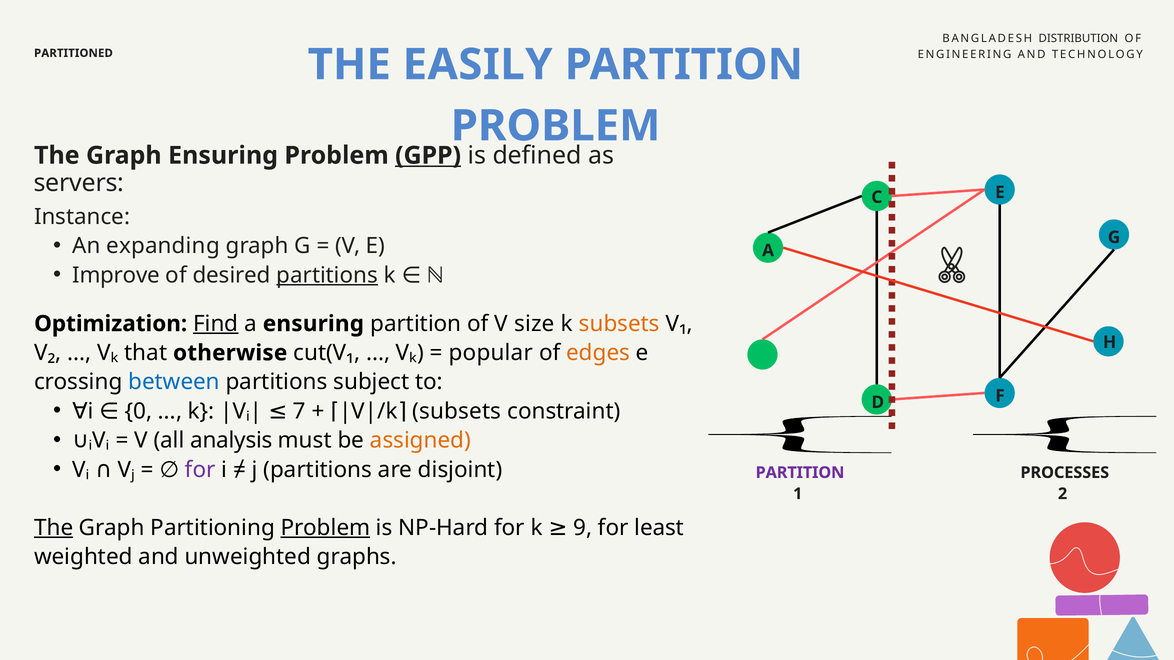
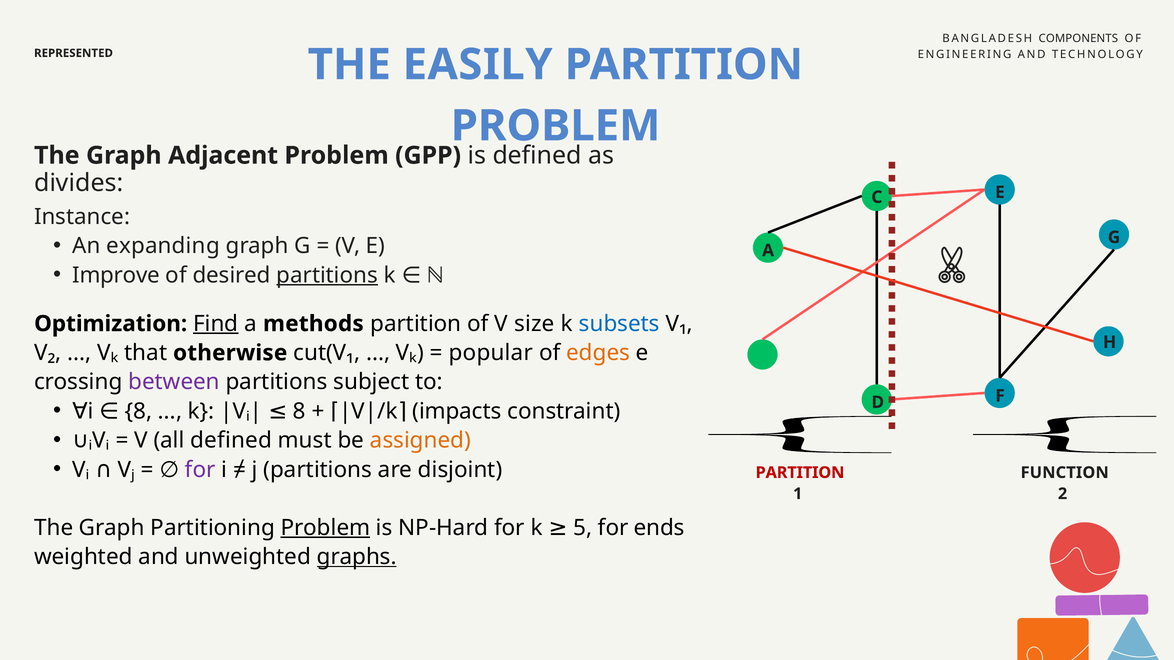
DISTRIBUTION: DISTRIBUTION -> COMPONENTS (1078, 38)
PARTITIONED: PARTITIONED -> REPRESENTED (74, 53)
Graph Ensuring: Ensuring -> Adjacent (223, 156)
GPP underline: present -> none (428, 156)
servers: servers -> divides (79, 183)
a ensuring: ensuring -> methods (313, 324)
subsets colour: orange -> blue (619, 324)
between colour: blue -> purple (174, 382)
i 0: 0 -> 8 (138, 411)
7: 7 -> 8 (299, 411)
subsets: subsets -> impacts (457, 411)
all analysis: analysis -> defined (231, 441)
PARTITION colour: purple -> red (800, 473)
PROCESSES: PROCESSES -> FUNCTION (1065, 473)
The underline: present -> none (54, 528)
9: 9 -> 5 (583, 528)
least: least -> ends (659, 528)
graphs underline: none -> present (357, 557)
